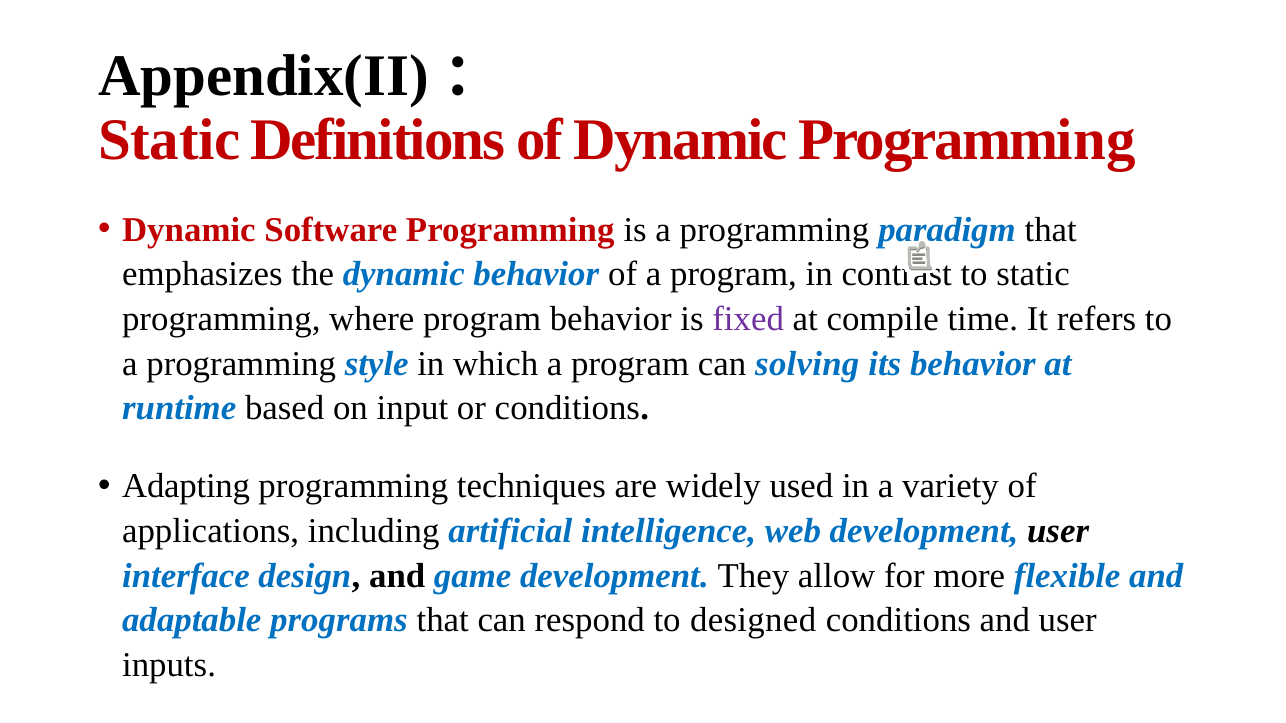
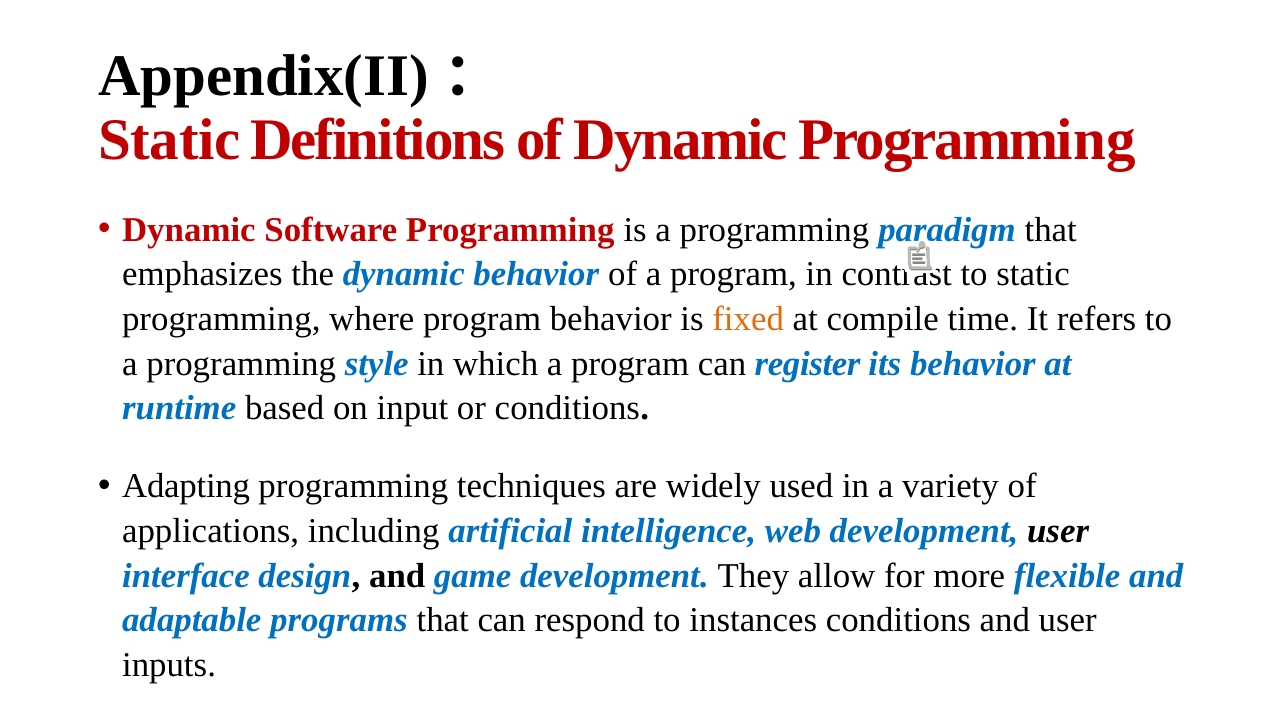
fixed colour: purple -> orange (748, 319)
solving: solving -> register (808, 364)
designed: designed -> instances (753, 621)
